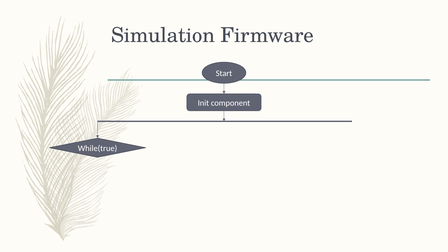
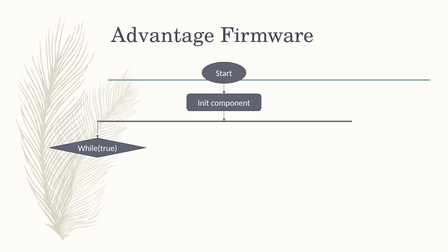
Simulation: Simulation -> Advantage (163, 35)
